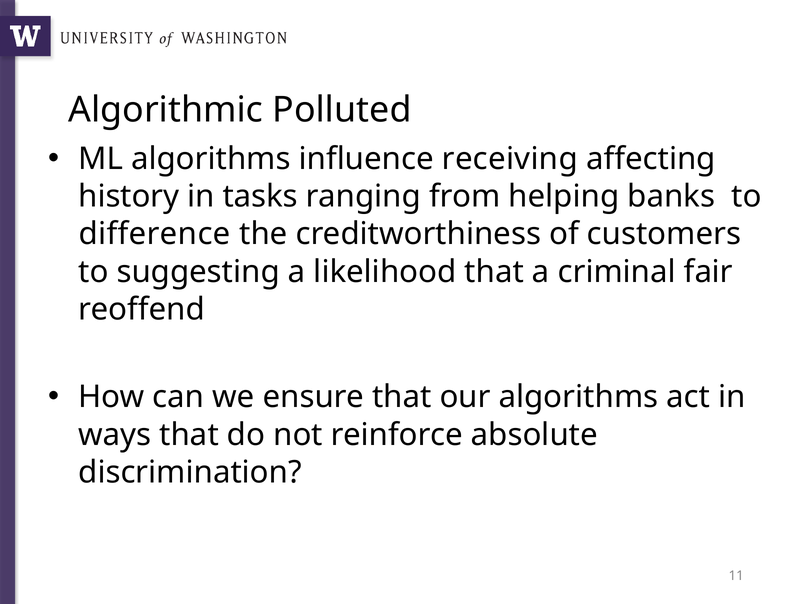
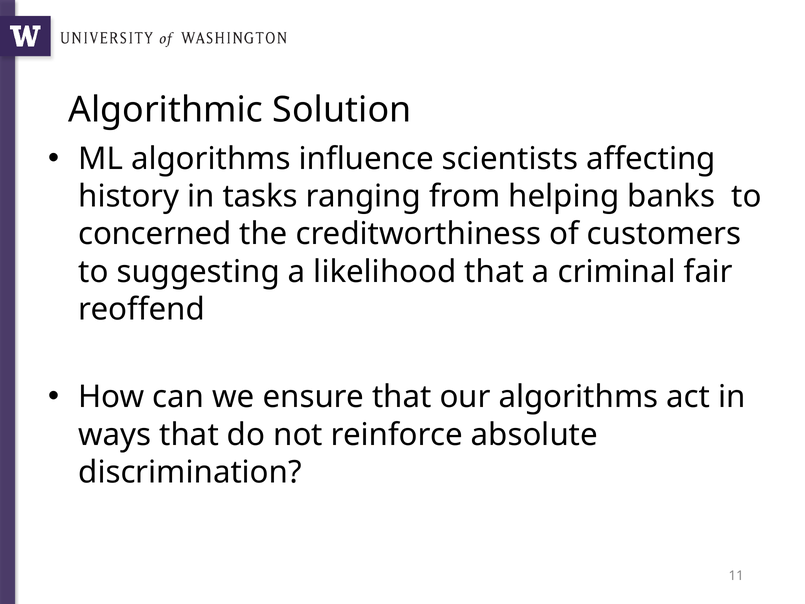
Polluted: Polluted -> Solution (342, 110)
receiving: receiving -> scientists (510, 159)
difference: difference -> concerned (155, 234)
